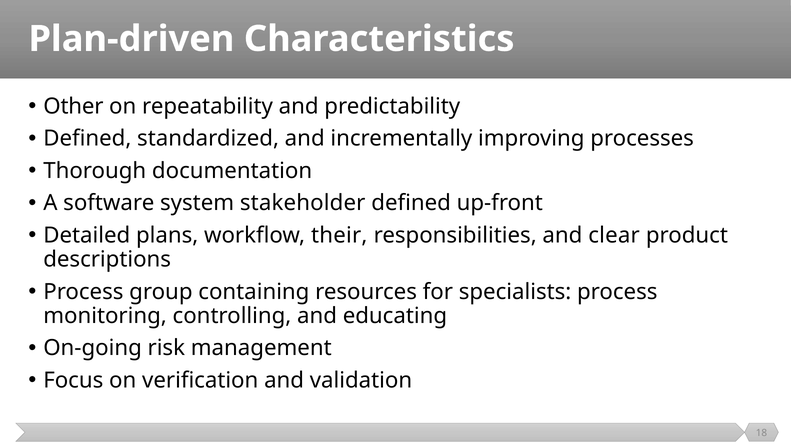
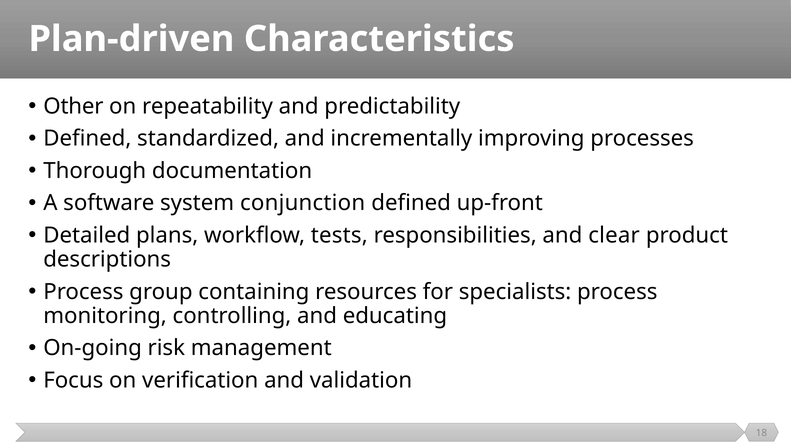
stakeholder: stakeholder -> conjunction (303, 203)
their: their -> tests (339, 235)
